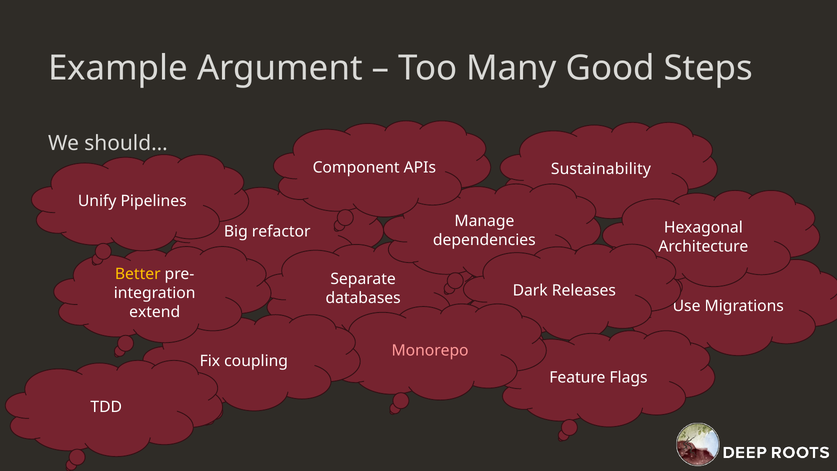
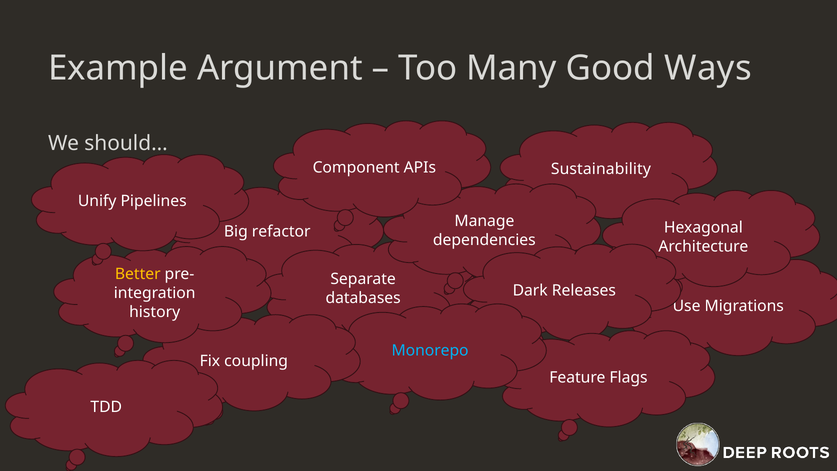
Steps: Steps -> Ways (708, 68)
extend: extend -> history (155, 312)
Monorepo colour: pink -> light blue (430, 350)
